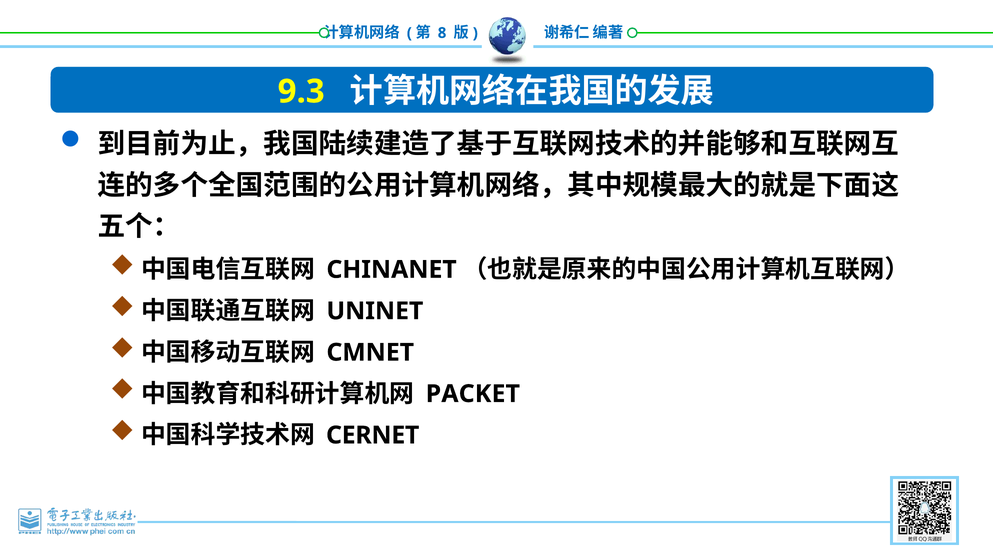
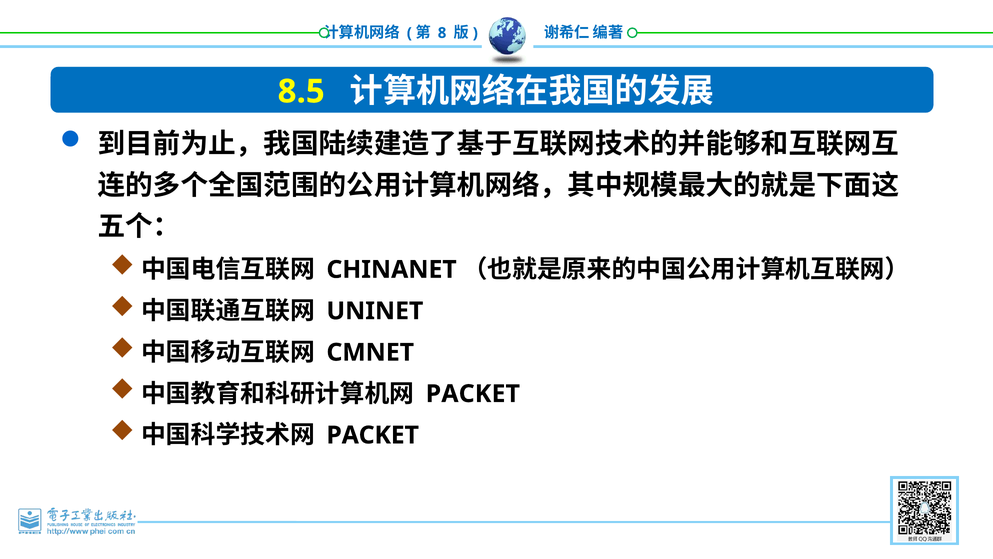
9.3: 9.3 -> 8.5 (301, 91)
CERNET: CERNET -> PACKET (373, 435)
